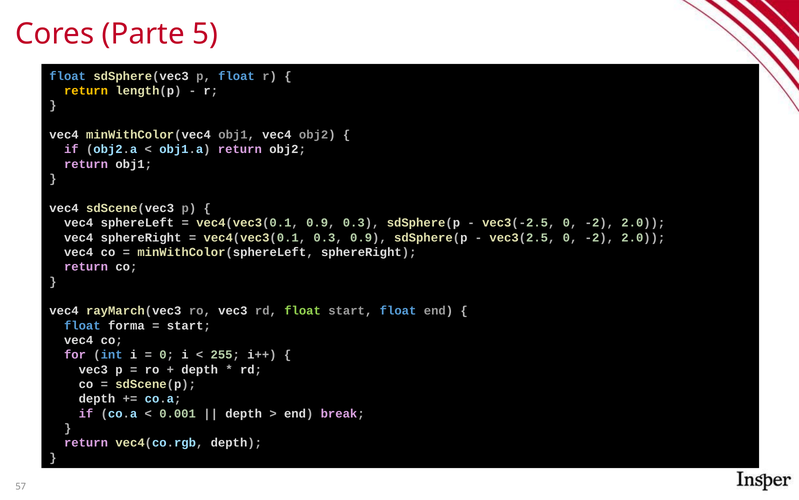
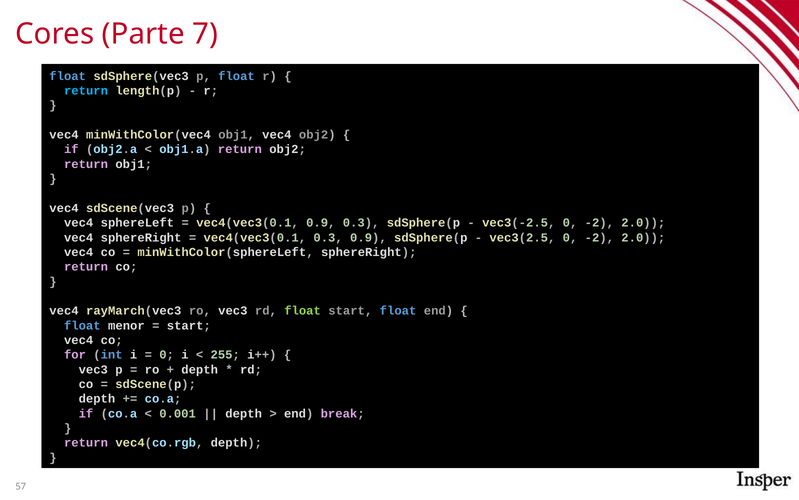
5: 5 -> 7 (205, 34)
return colour: yellow -> light blue (86, 91)
forma: forma -> menor (126, 325)
